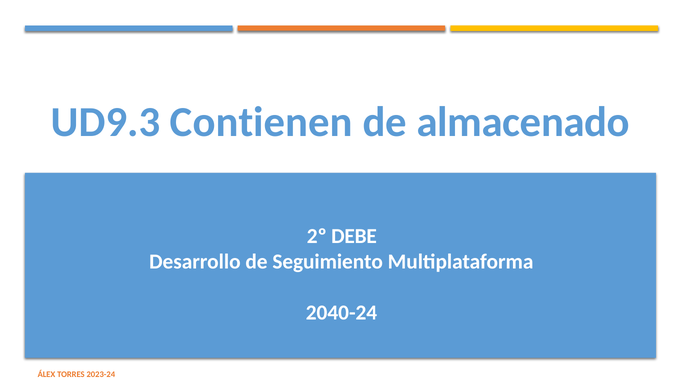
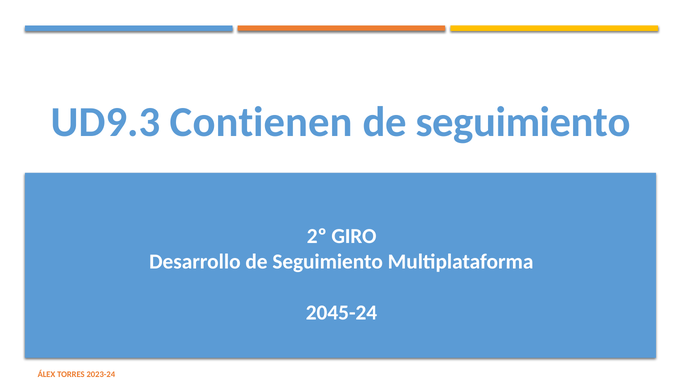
almacenado: almacenado -> seguimiento (523, 122)
DEBE: DEBE -> GIRO (354, 236)
2040-24: 2040-24 -> 2045-24 (341, 313)
